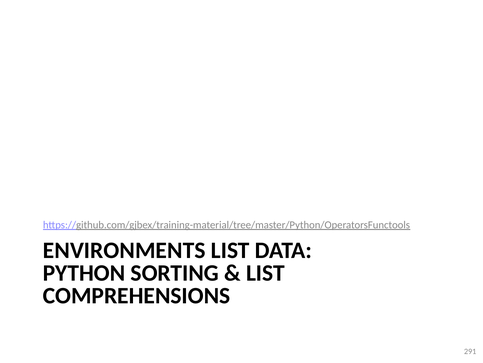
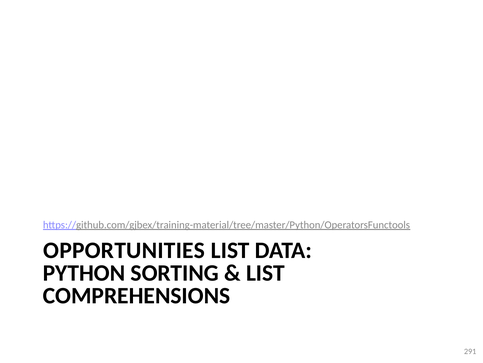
ENVIRONMENTS: ENVIRONMENTS -> OPPORTUNITIES (124, 250)
